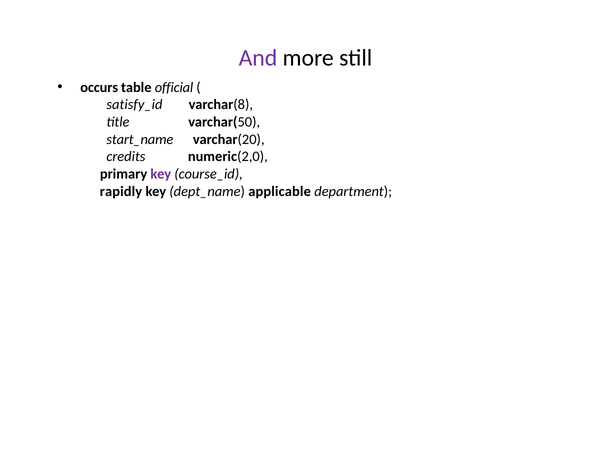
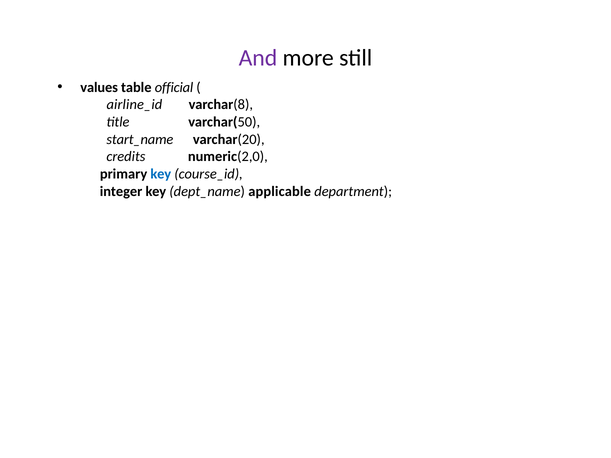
occurs: occurs -> values (99, 87)
satisfy_id: satisfy_id -> airline_id (134, 105)
key colour: purple -> blue (161, 174)
rapidly: rapidly -> integer (121, 191)
